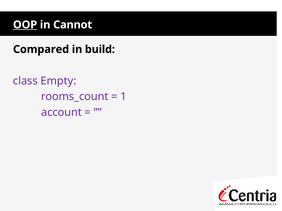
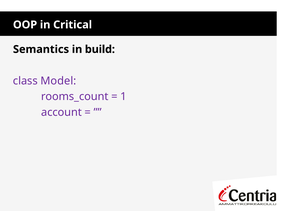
OOP underline: present -> none (25, 25)
Cannot: Cannot -> Critical (73, 25)
Compared: Compared -> Semantics (41, 49)
Empty: Empty -> Model (58, 81)
